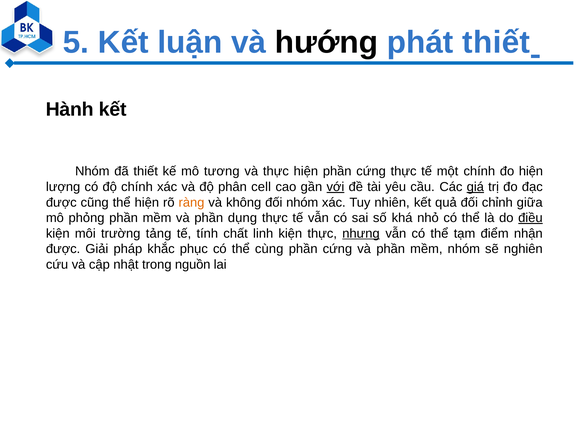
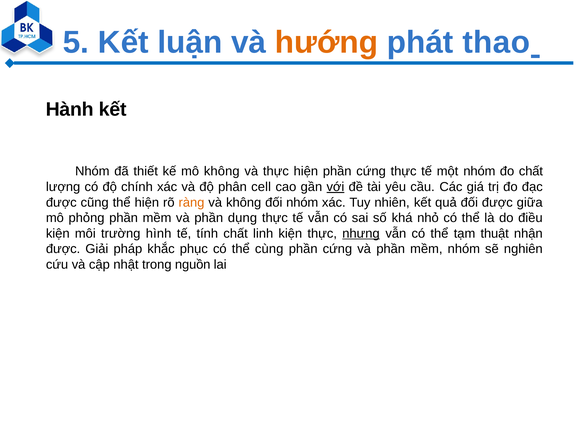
hướng colour: black -> orange (326, 42)
phát thiết: thiết -> thao (496, 42)
mô tương: tương -> không (222, 171)
một chính: chính -> nhóm (479, 171)
đo hiện: hiện -> chất (531, 171)
giá underline: present -> none (475, 187)
đối chỉnh: chỉnh -> được (497, 203)
điều underline: present -> none (530, 218)
tảng: tảng -> hình (159, 234)
tạm điểm: điểm -> thuật (495, 234)
